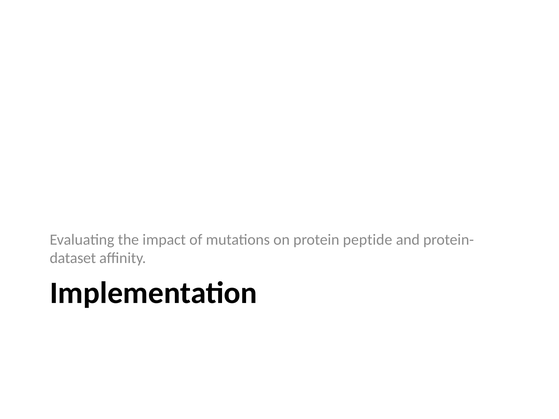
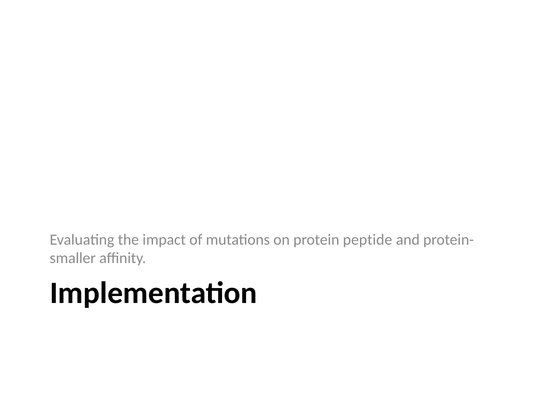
dataset: dataset -> smaller (73, 258)
